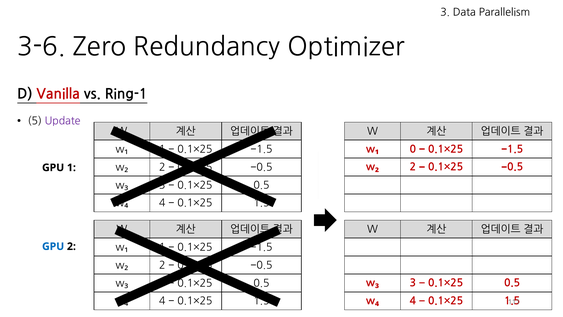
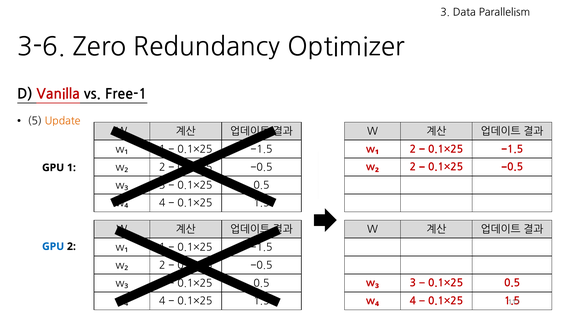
Ring-1: Ring-1 -> Free-1 (126, 94)
Update colour: purple -> orange (63, 121)
0: 0 -> 2 (413, 149)
